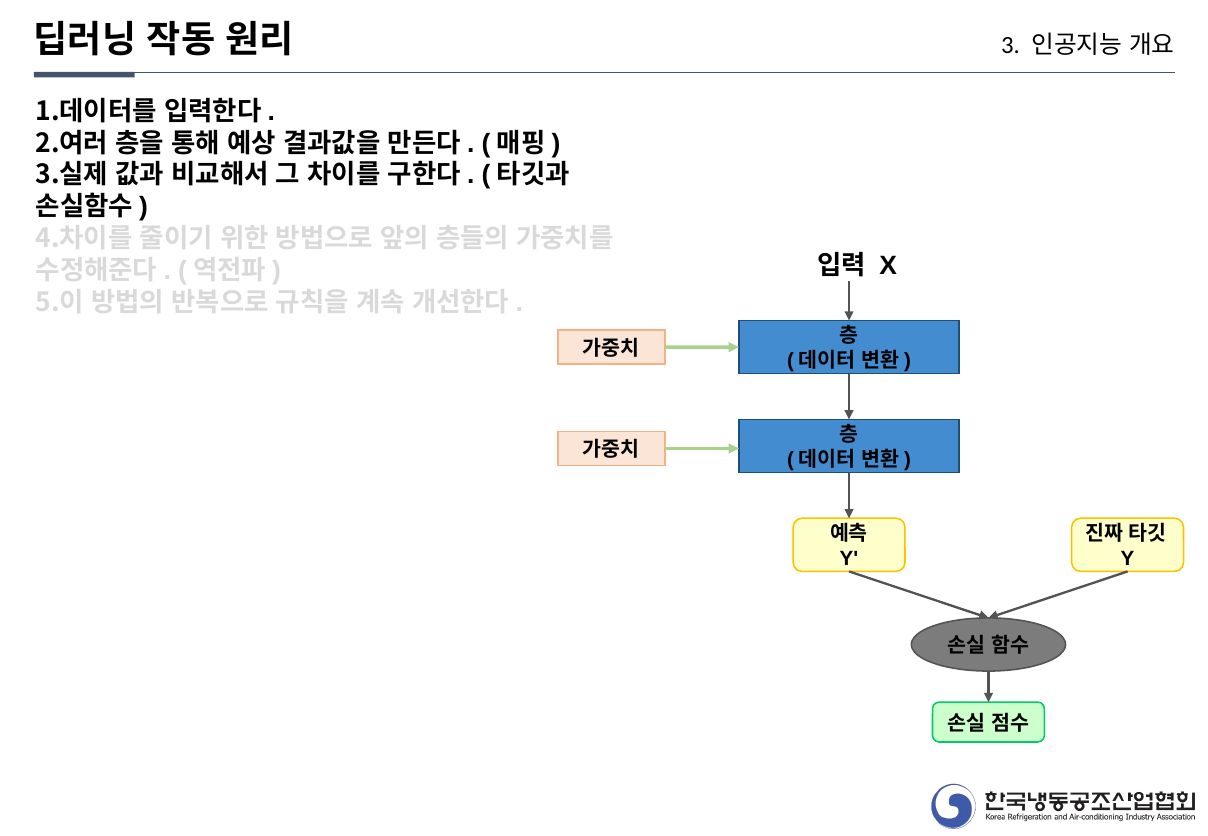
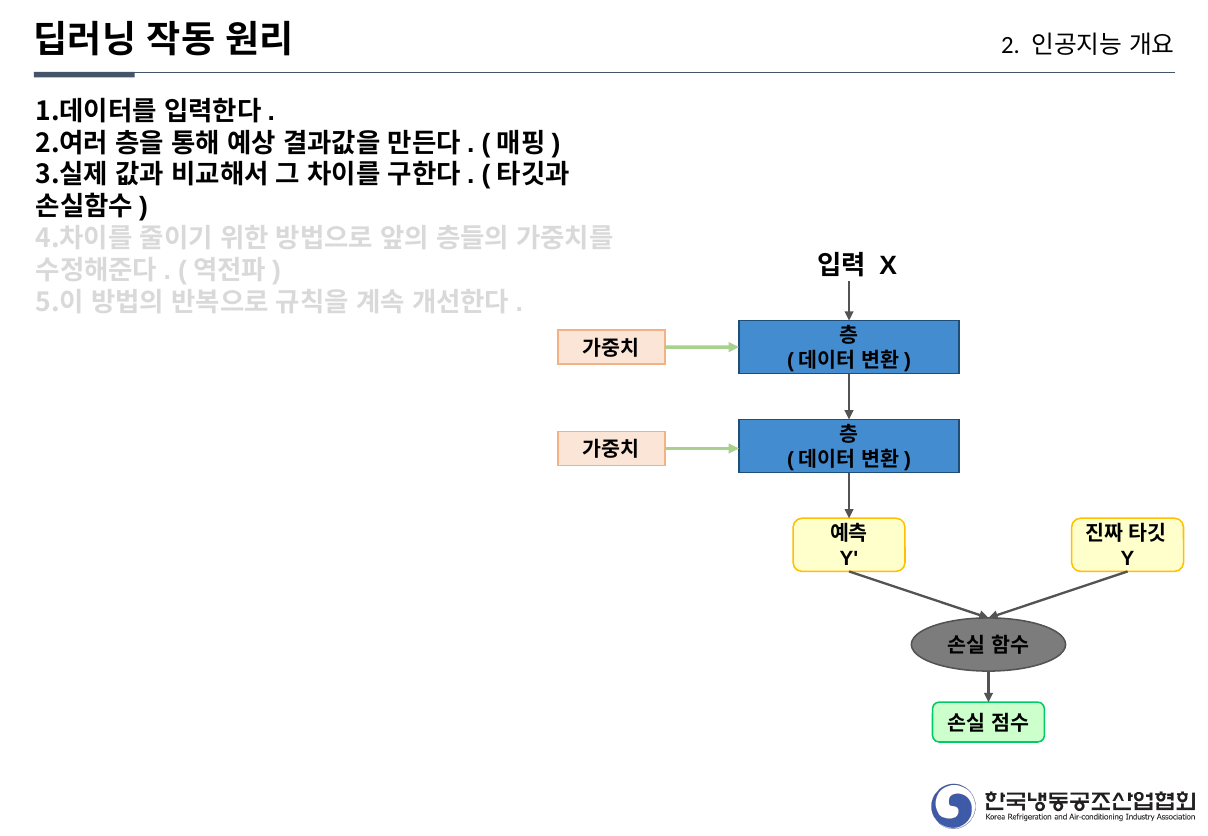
3: 3 -> 2 (1010, 46)
